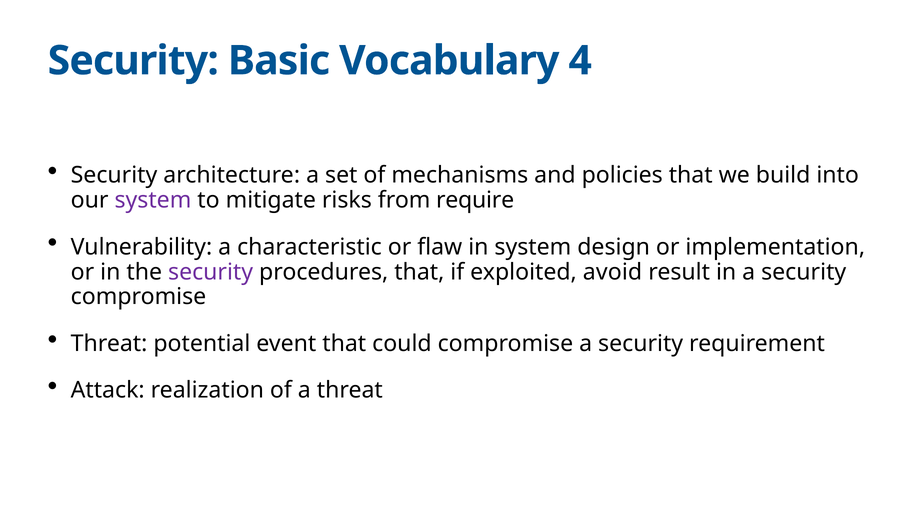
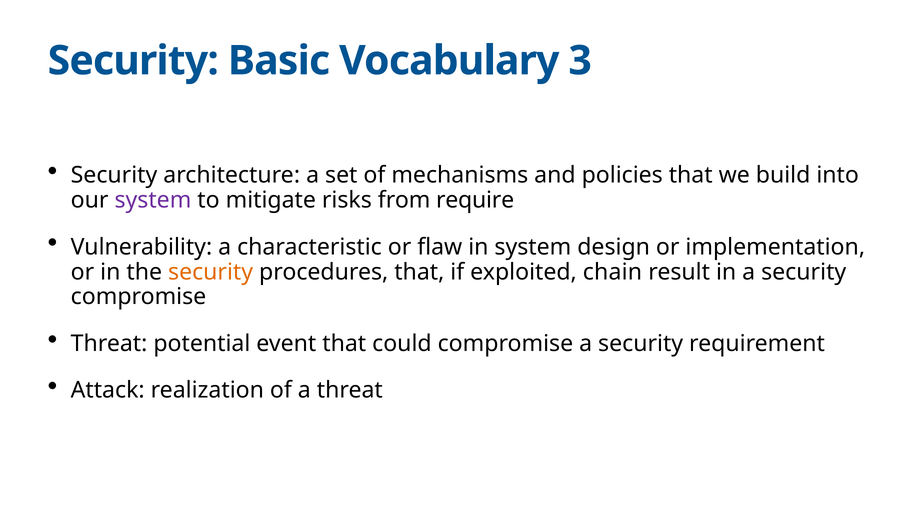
4: 4 -> 3 (580, 61)
security colour: purple -> orange (211, 272)
avoid: avoid -> chain (612, 272)
